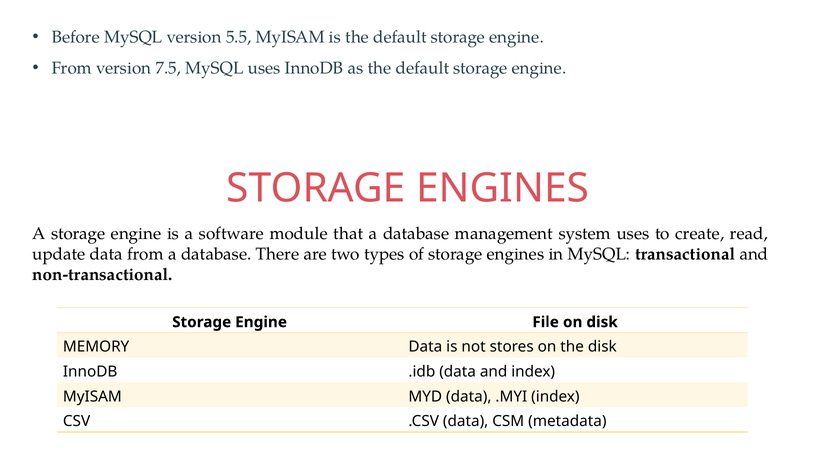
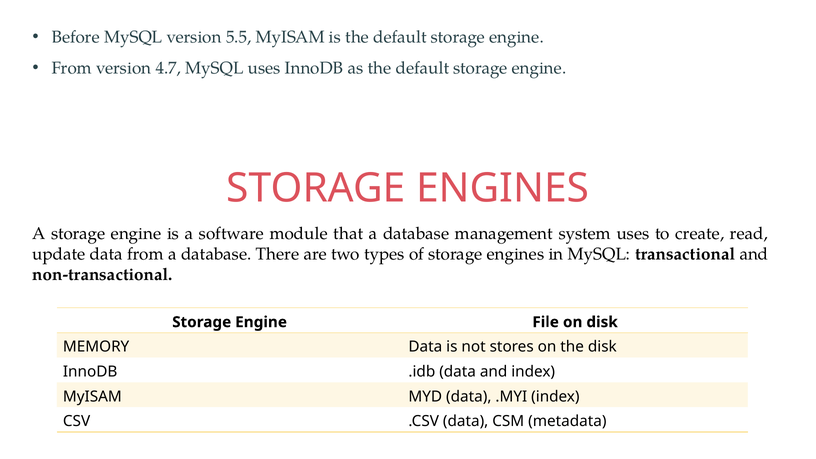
7.5: 7.5 -> 4.7 (168, 68)
